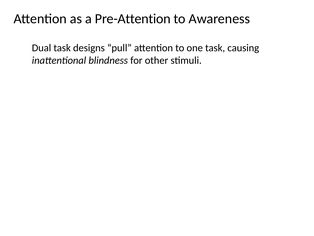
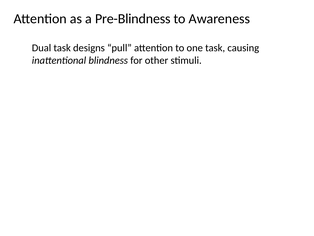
Pre-Attention: Pre-Attention -> Pre-Blindness (133, 19)
